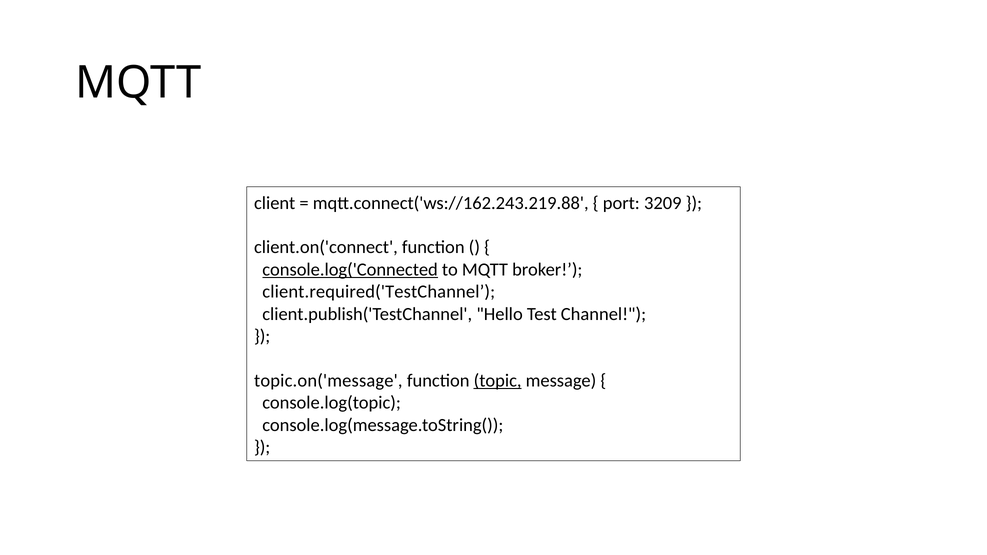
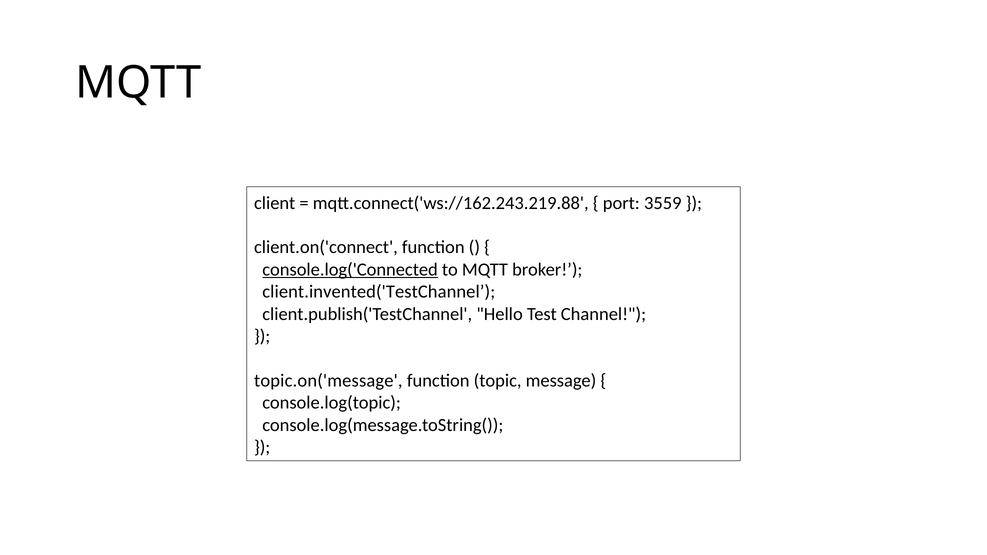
3209: 3209 -> 3559 (663, 203)
client.required('TestChannel: client.required('TestChannel -> client.invented('TestChannel (379, 292)
topic underline: present -> none (498, 381)
